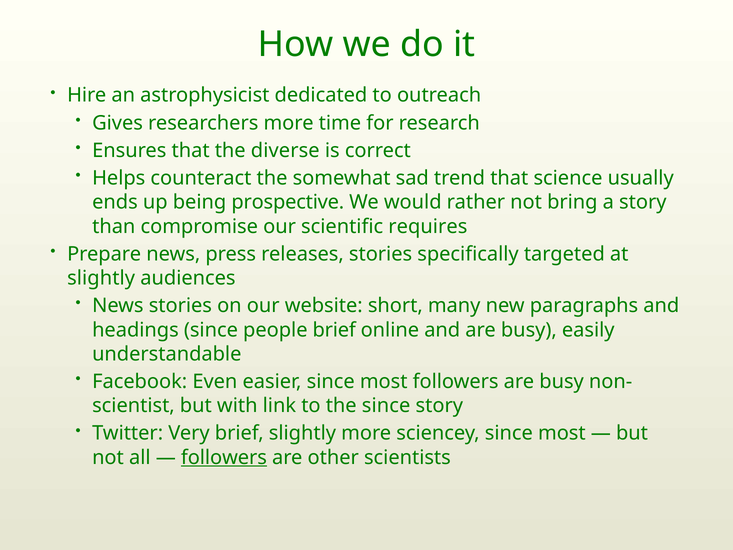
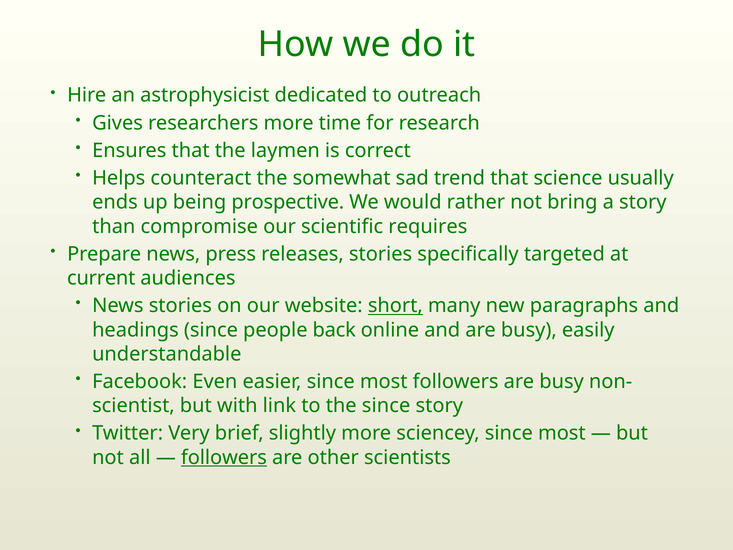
diverse: diverse -> laymen (285, 151)
slightly: slightly -> current (101, 278)
short underline: none -> present (395, 306)
people brief: brief -> back (334, 330)
